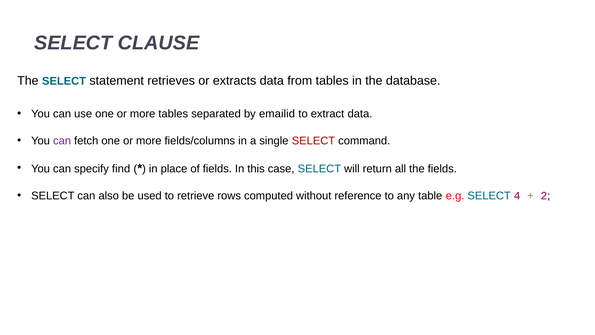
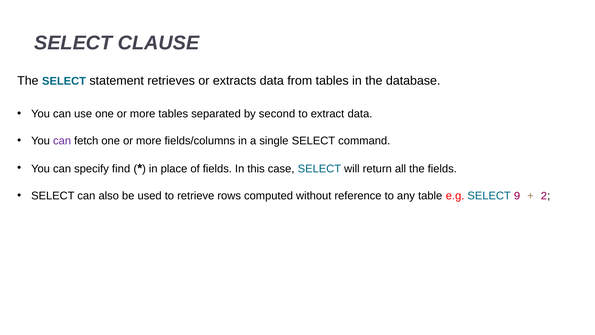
emailid: emailid -> second (277, 114)
SELECT colour: red -> black (313, 141)
4: 4 -> 9 (517, 196)
